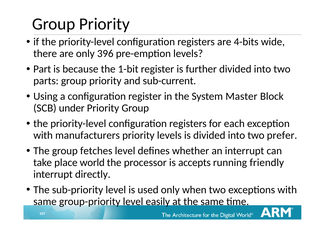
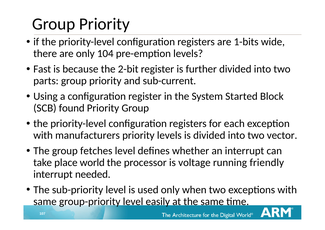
4-bits: 4-bits -> 1-bits (246, 42)
396: 396 -> 104 (105, 53)
Part: Part -> Fast (42, 69)
1-bit: 1-bit -> 2-bit (128, 69)
Master: Master -> Started (241, 96)
under: under -> found (72, 108)
prefer: prefer -> vector (282, 135)
accepts: accepts -> voltage (194, 162)
directly: directly -> needed (93, 174)
